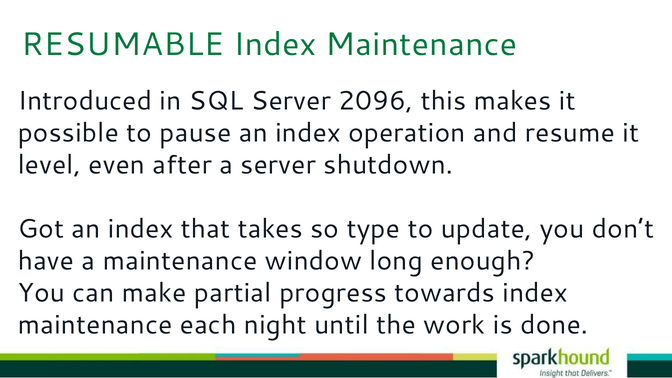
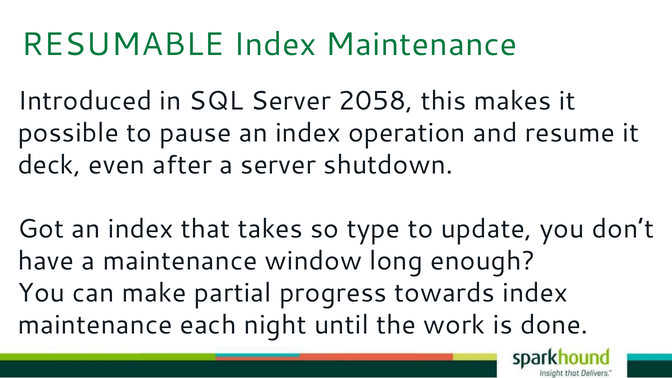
2096: 2096 -> 2058 (376, 101)
level: level -> deck (49, 165)
